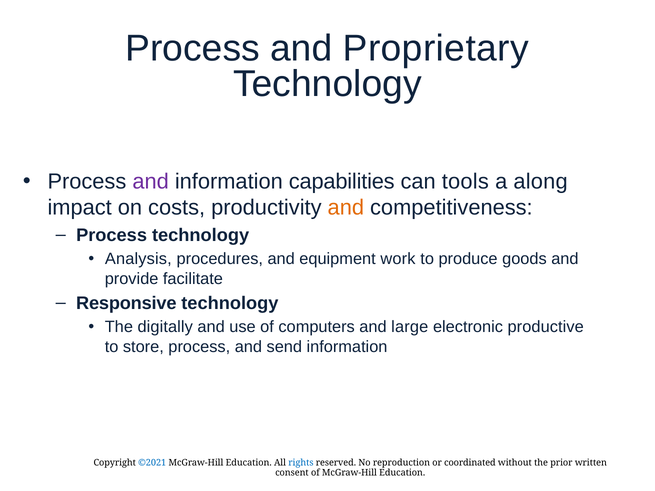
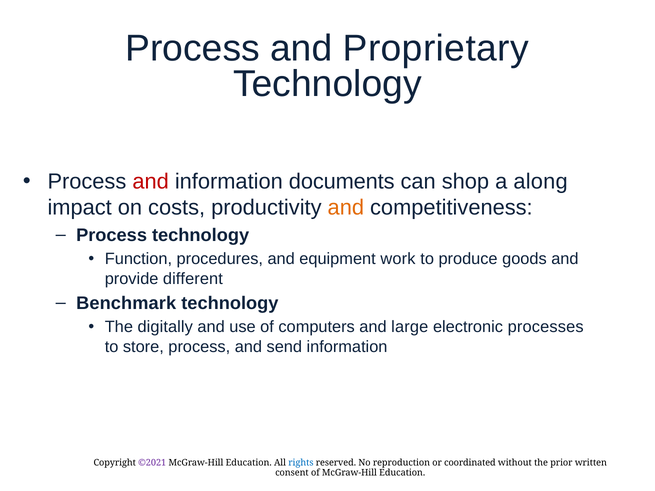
and colour: purple -> red (151, 182)
capabilities: capabilities -> documents (342, 182)
tools: tools -> shop (465, 182)
Analysis: Analysis -> Function (138, 259)
facilitate: facilitate -> different (193, 279)
Responsive: Responsive -> Benchmark (126, 303)
productive: productive -> processes (546, 327)
©2021 colour: blue -> purple (152, 463)
